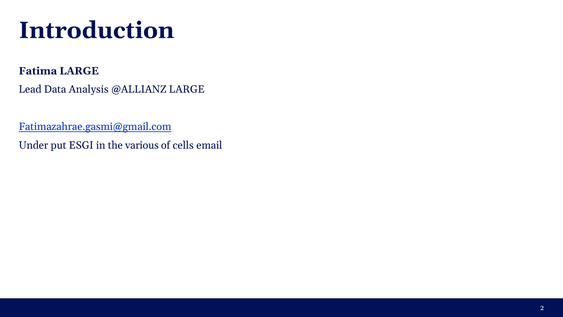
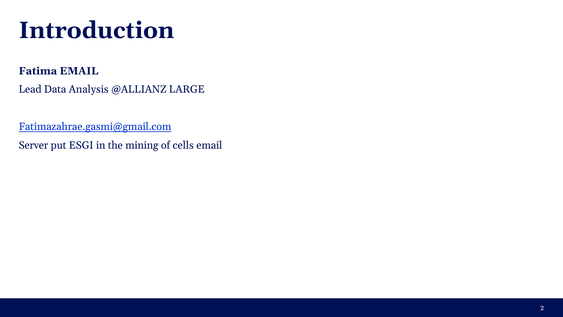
Fatima LARGE: LARGE -> EMAIL (79, 71)
Under: Under -> Server (33, 145)
various: various -> mining (142, 145)
